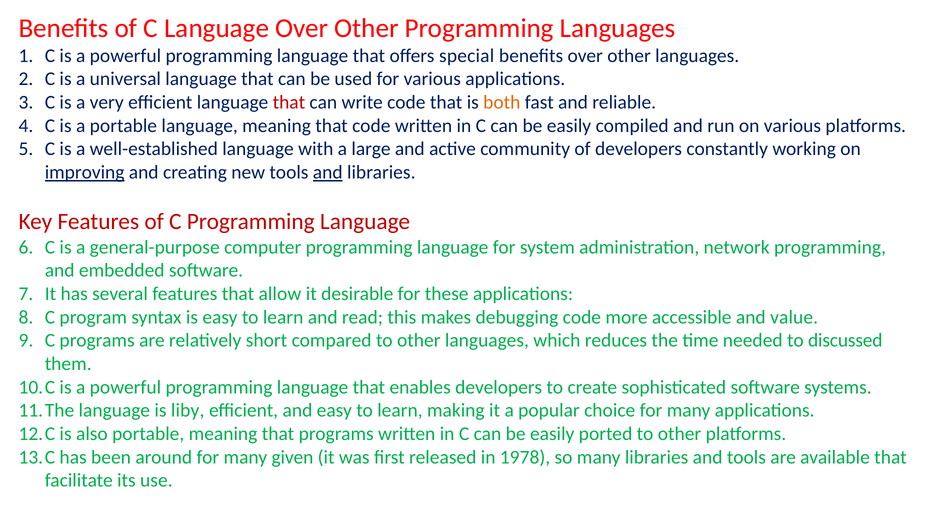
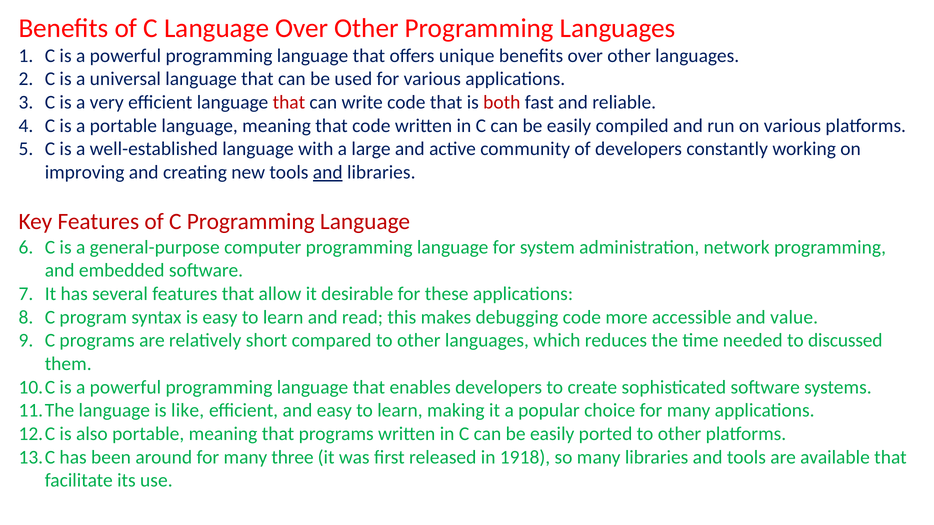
special: special -> unique (467, 56)
both colour: orange -> red (502, 102)
improving underline: present -> none (85, 173)
liby: liby -> like (188, 411)
given: given -> three (293, 457)
1978: 1978 -> 1918 (525, 457)
